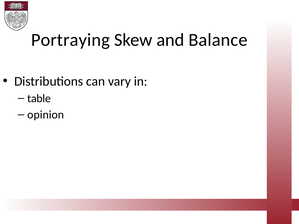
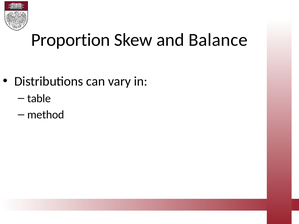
Portraying: Portraying -> Proportion (71, 40)
opinion: opinion -> method (46, 115)
